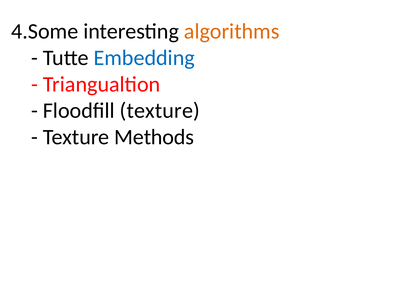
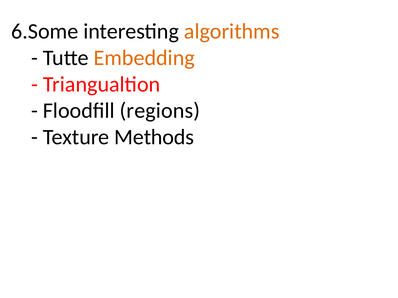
4.Some: 4.Some -> 6.Some (45, 31)
Embedding colour: blue -> orange (144, 58)
Floodfill texture: texture -> regions (160, 111)
